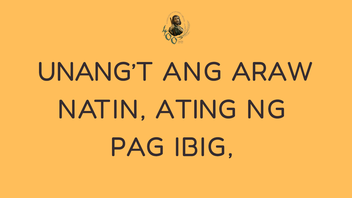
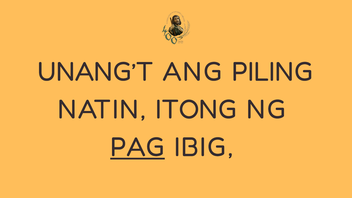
ARAW: ARAW -> PILING (272, 72)
ATING: ATING -> ITONG (196, 109)
PAG underline: none -> present (137, 147)
